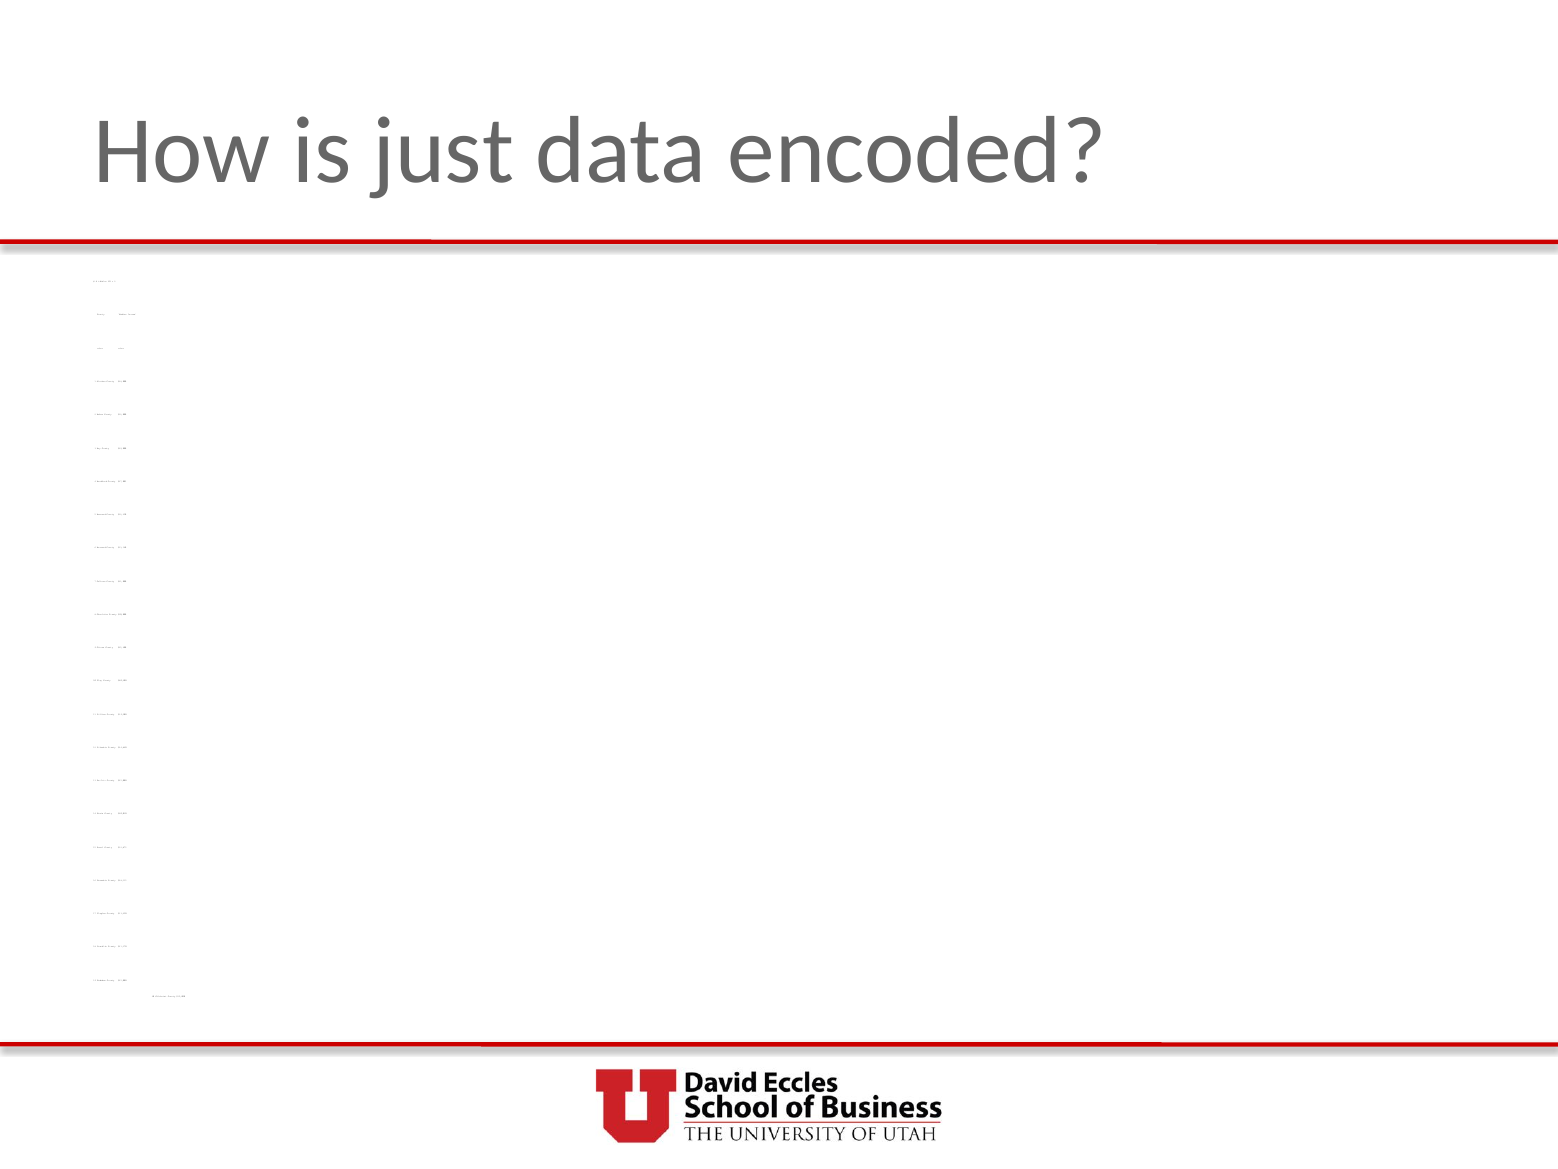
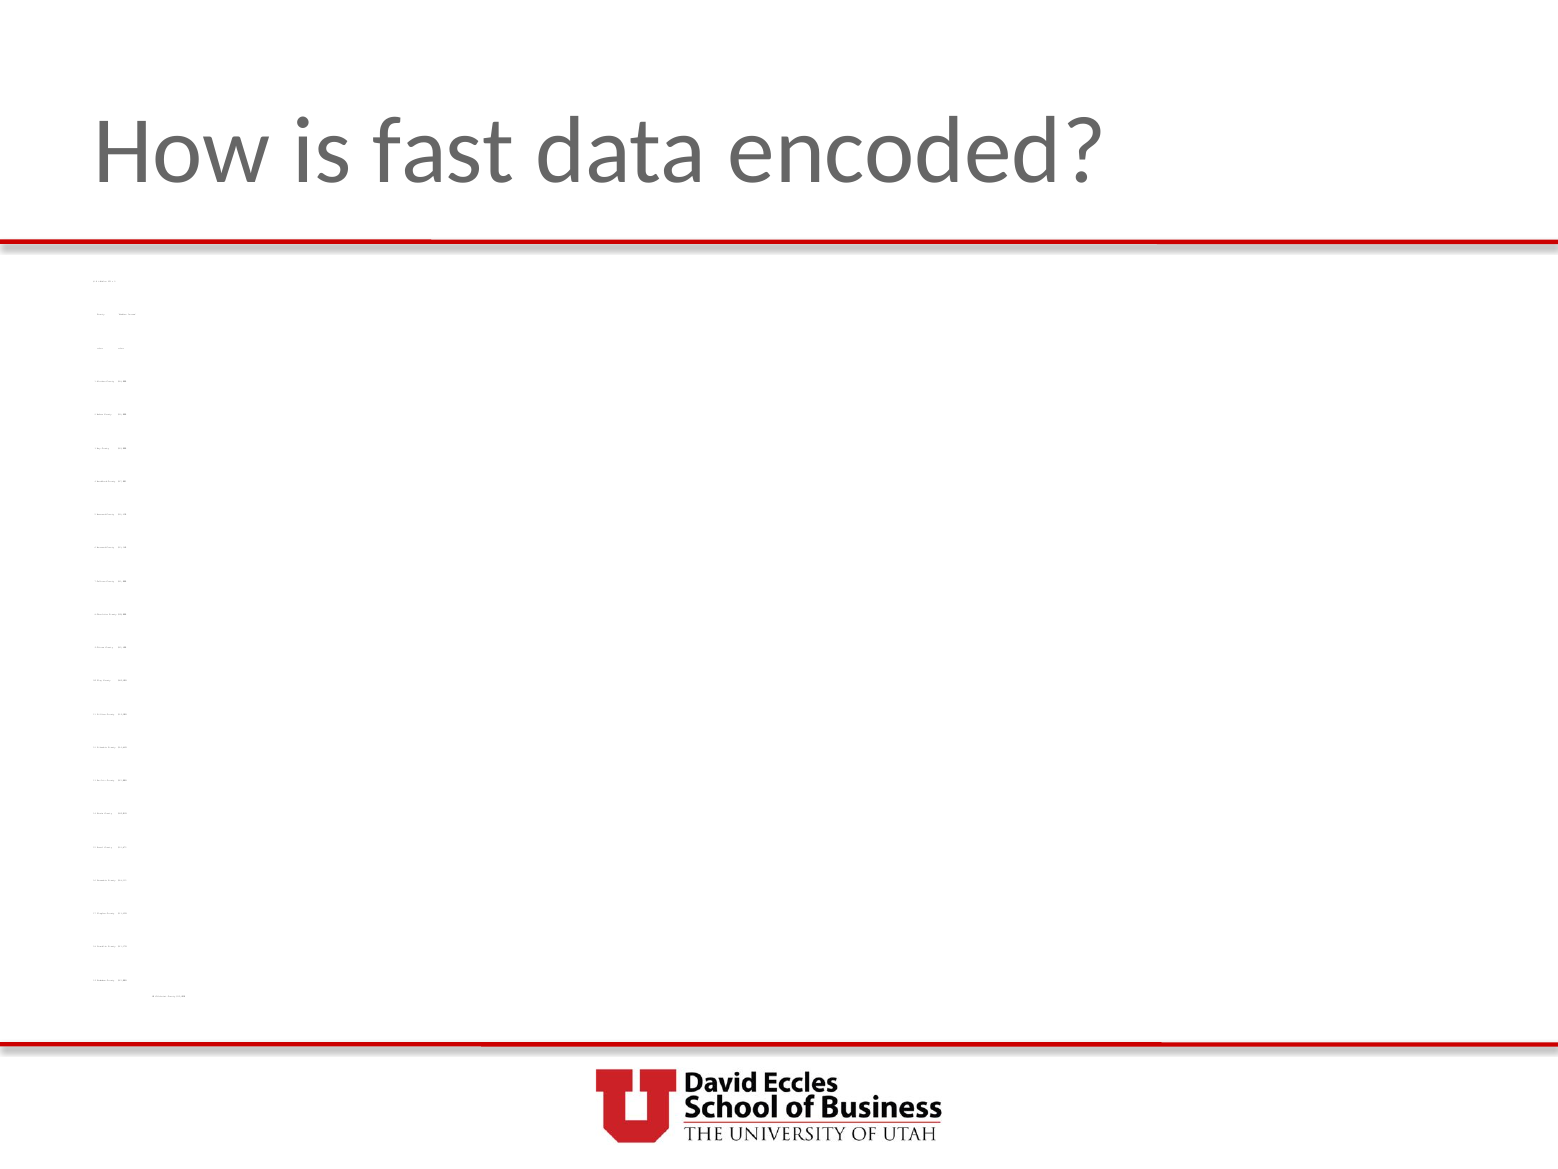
just: just -> fast (443, 151)
